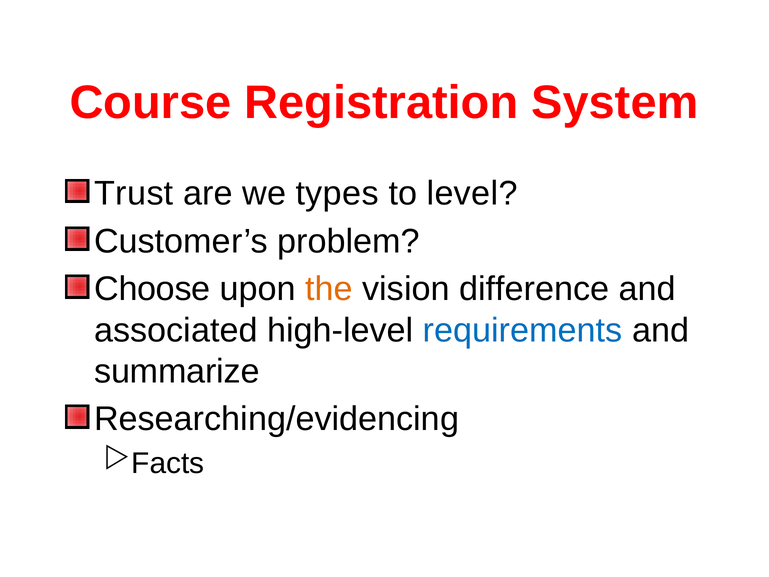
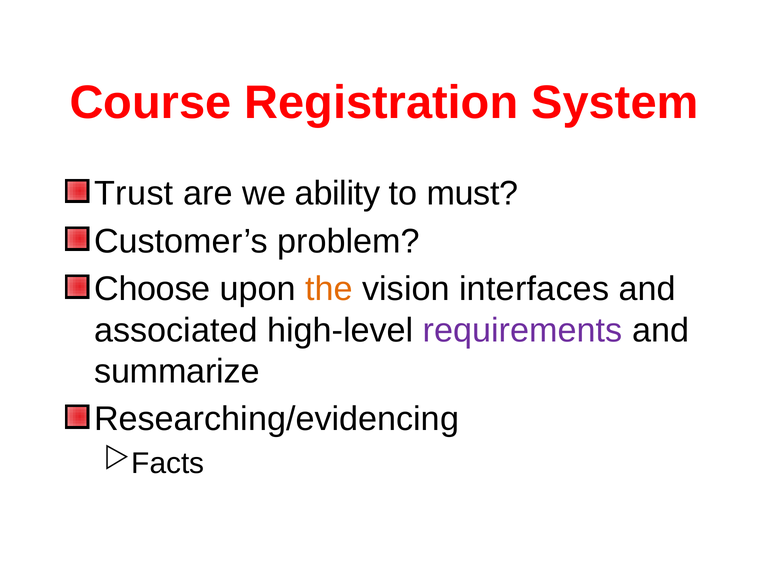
types: types -> ability (338, 193)
level: level -> must (472, 193)
difference: difference -> interfaces (534, 289)
requirements colour: blue -> purple (523, 330)
